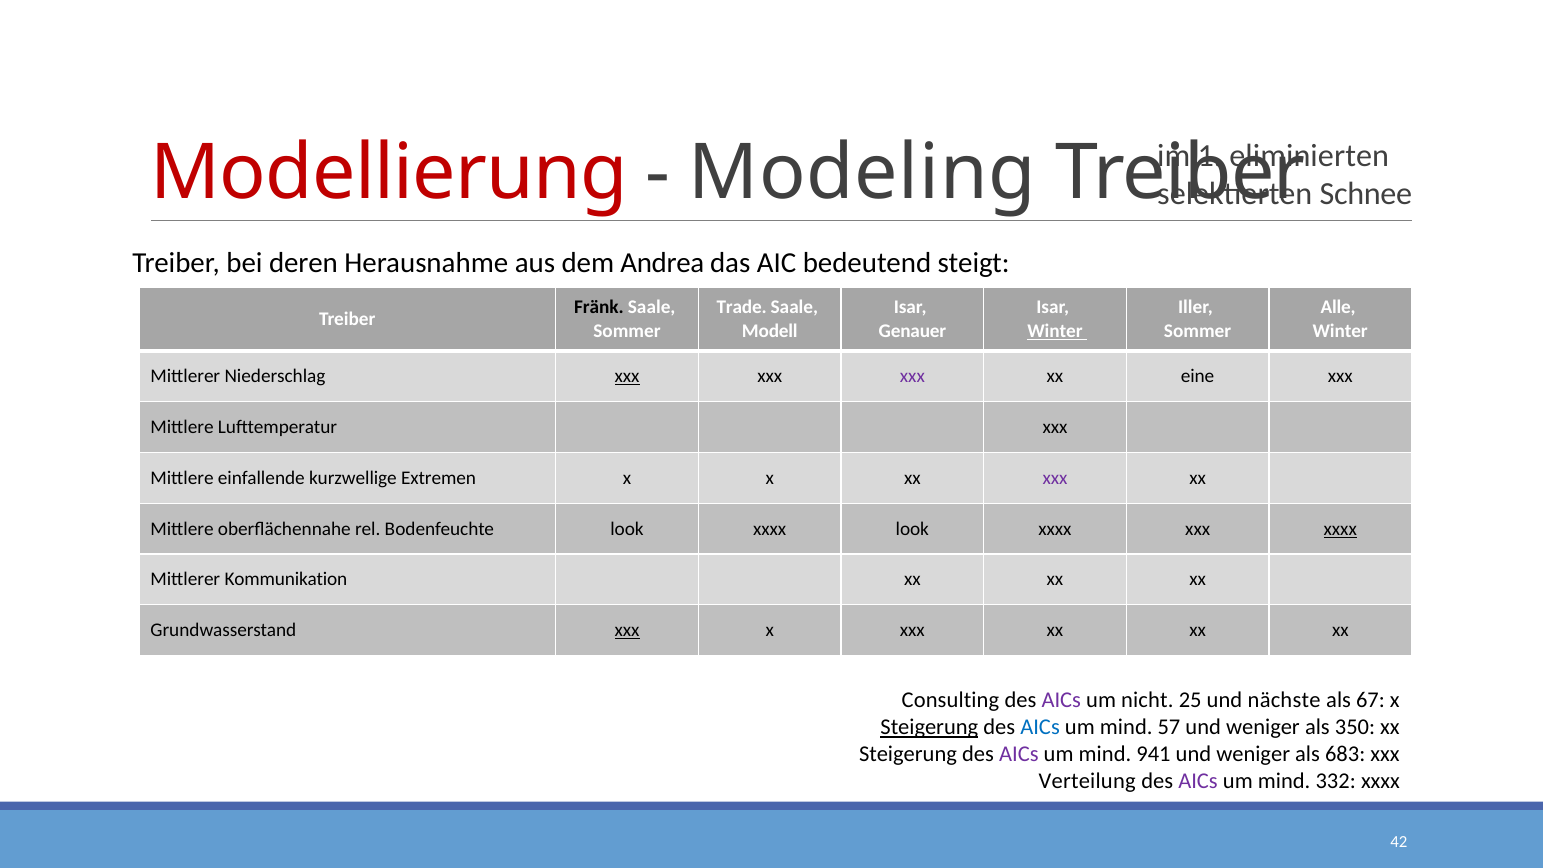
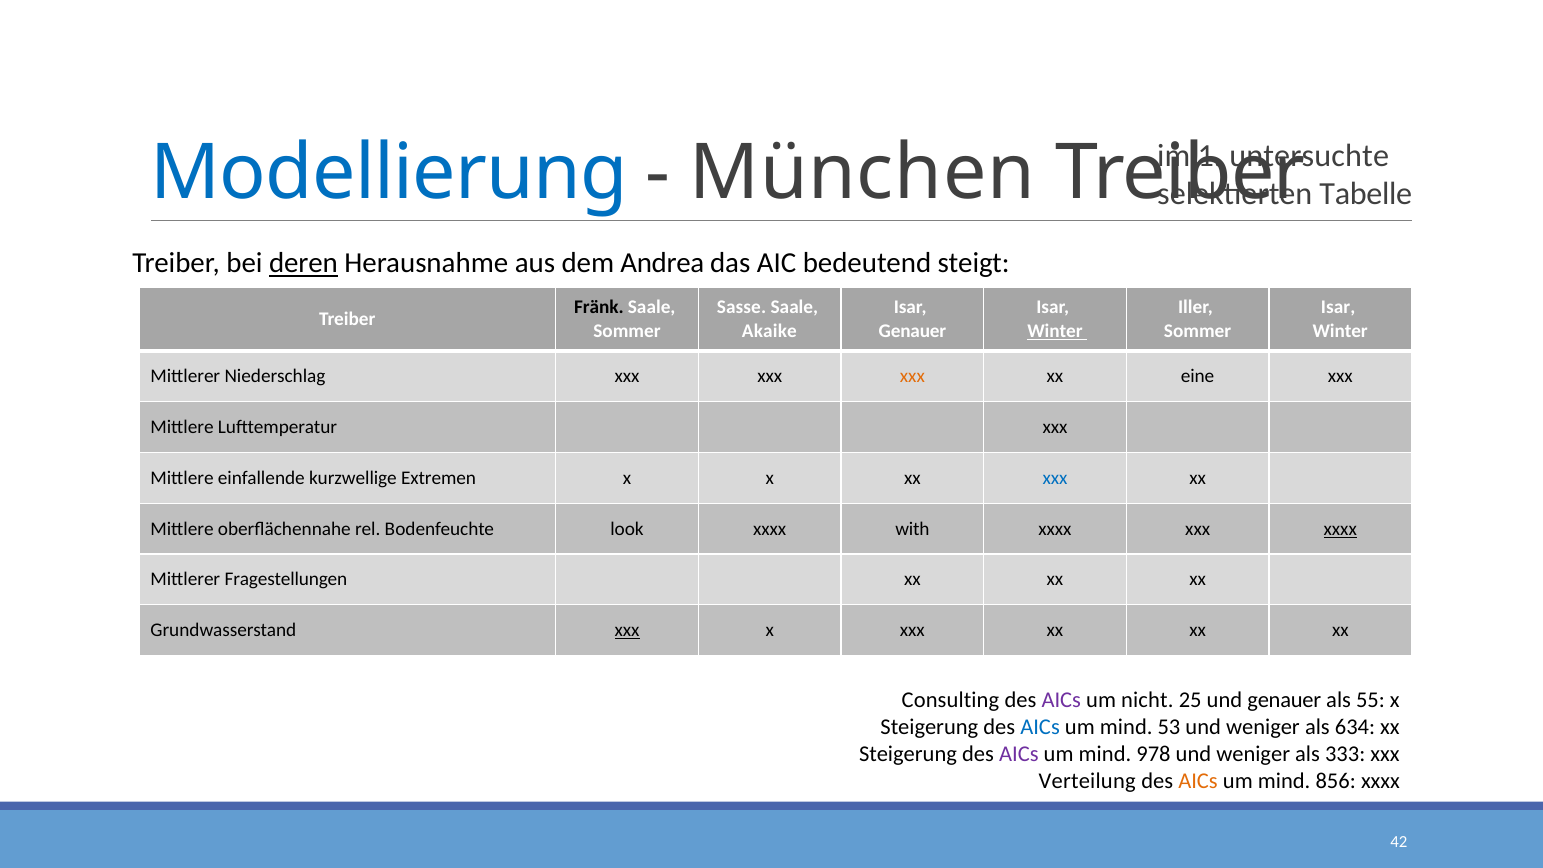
eliminierten: eliminierten -> untersuchte (1309, 156)
Modellierung colour: red -> blue (389, 173)
Modeling: Modeling -> München (862, 173)
Schnee: Schnee -> Tabelle (1366, 194)
deren underline: none -> present (303, 263)
Trade: Trade -> Sasse (742, 307)
Alle: Alle -> Isar (1338, 307)
Modell​: Modell​ -> Akaike​ (772, 331)
xxx underline: present -> none (627, 376)
xxx colour: purple -> orange (912, 376)
xxx colour: purple -> blue (1055, 478)
xxxx look: look -> with (912, 529)
Kommunikation: Kommunikation -> Fragestellungen (286, 580)
nächste: nächste -> genauer (1284, 700)
67: 67 -> 55 (1370, 700)
Steigerung underline: present -> none (929, 727)
57: 57 -> 53 (1169, 727)
350: 350 -> 634 (1355, 727)
941: 941 -> 978 (1153, 754)
683: 683 -> 333 (1345, 754)
AICs colour: purple -> orange (1198, 781)
332: 332 -> 856 (1336, 781)
